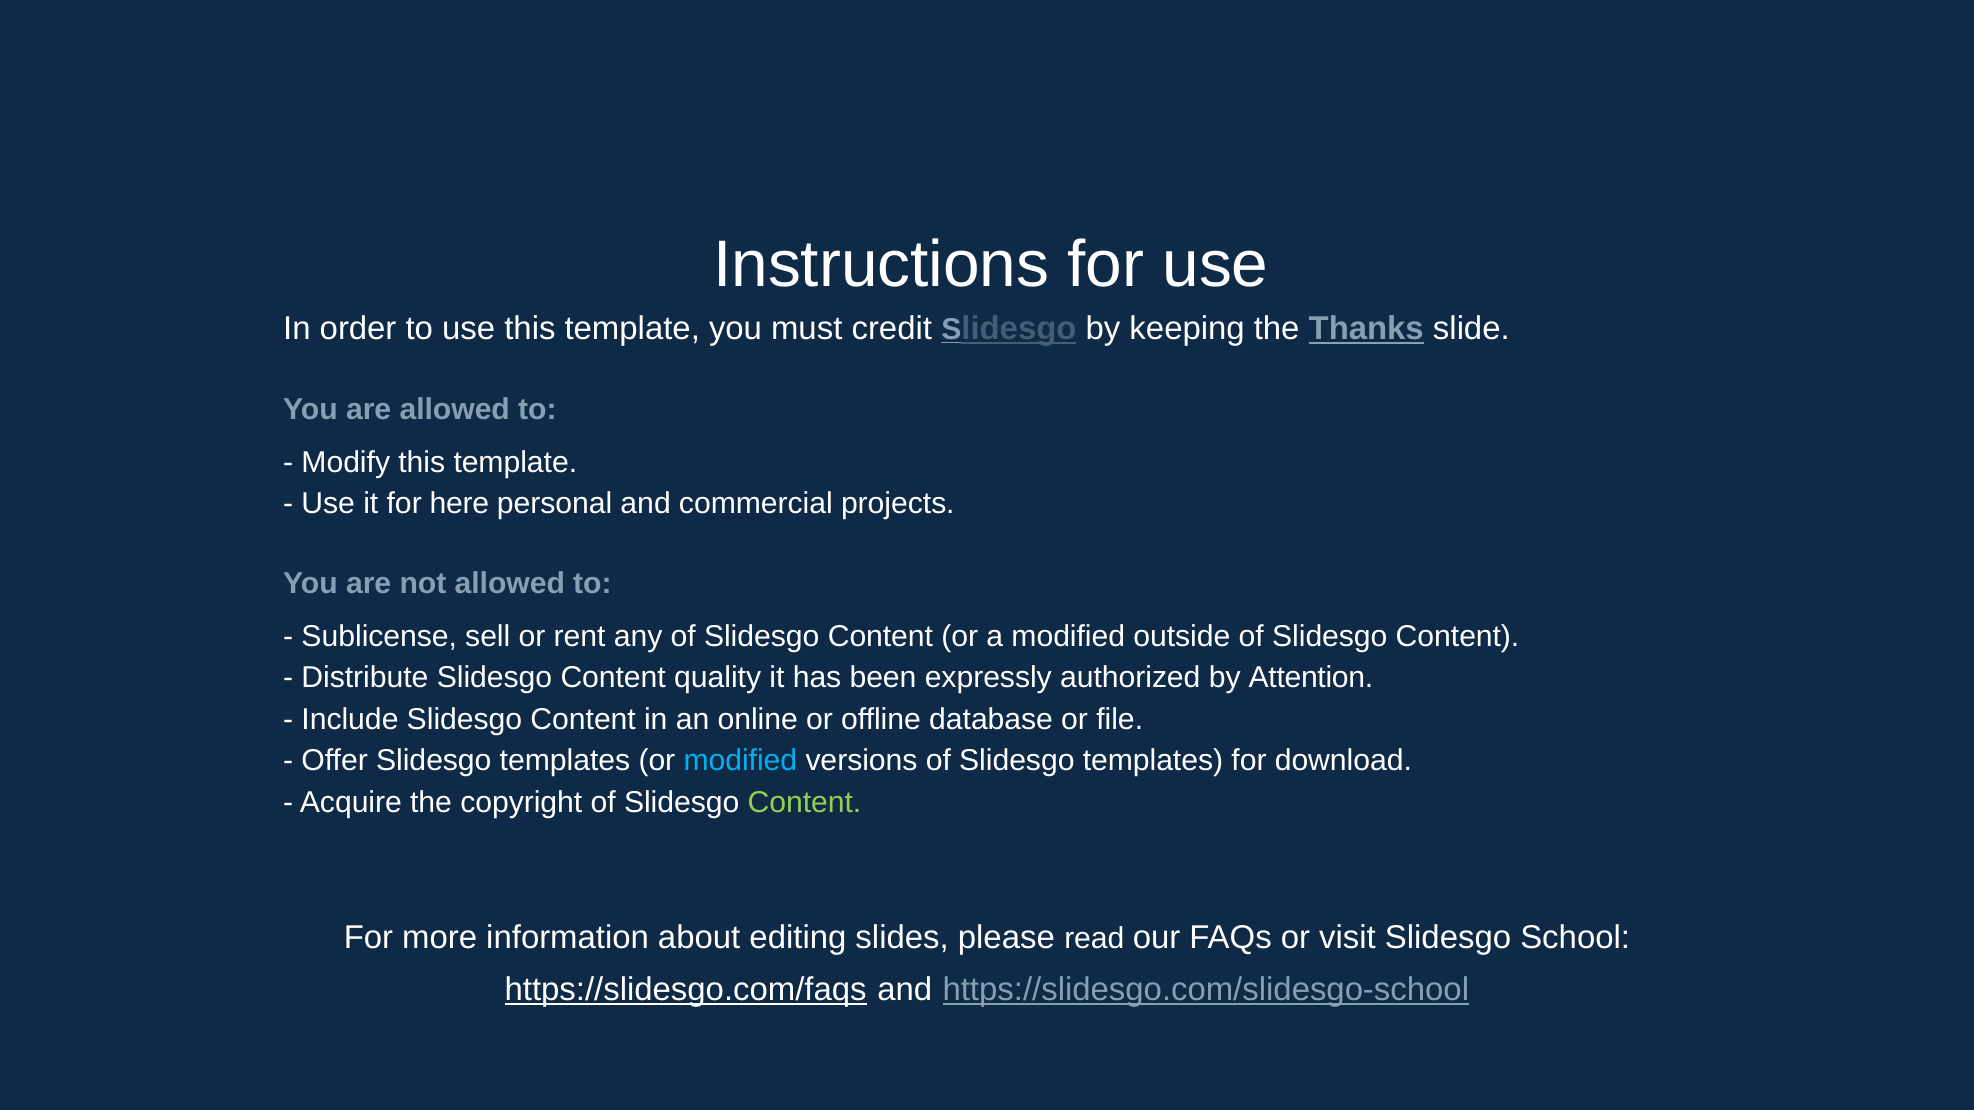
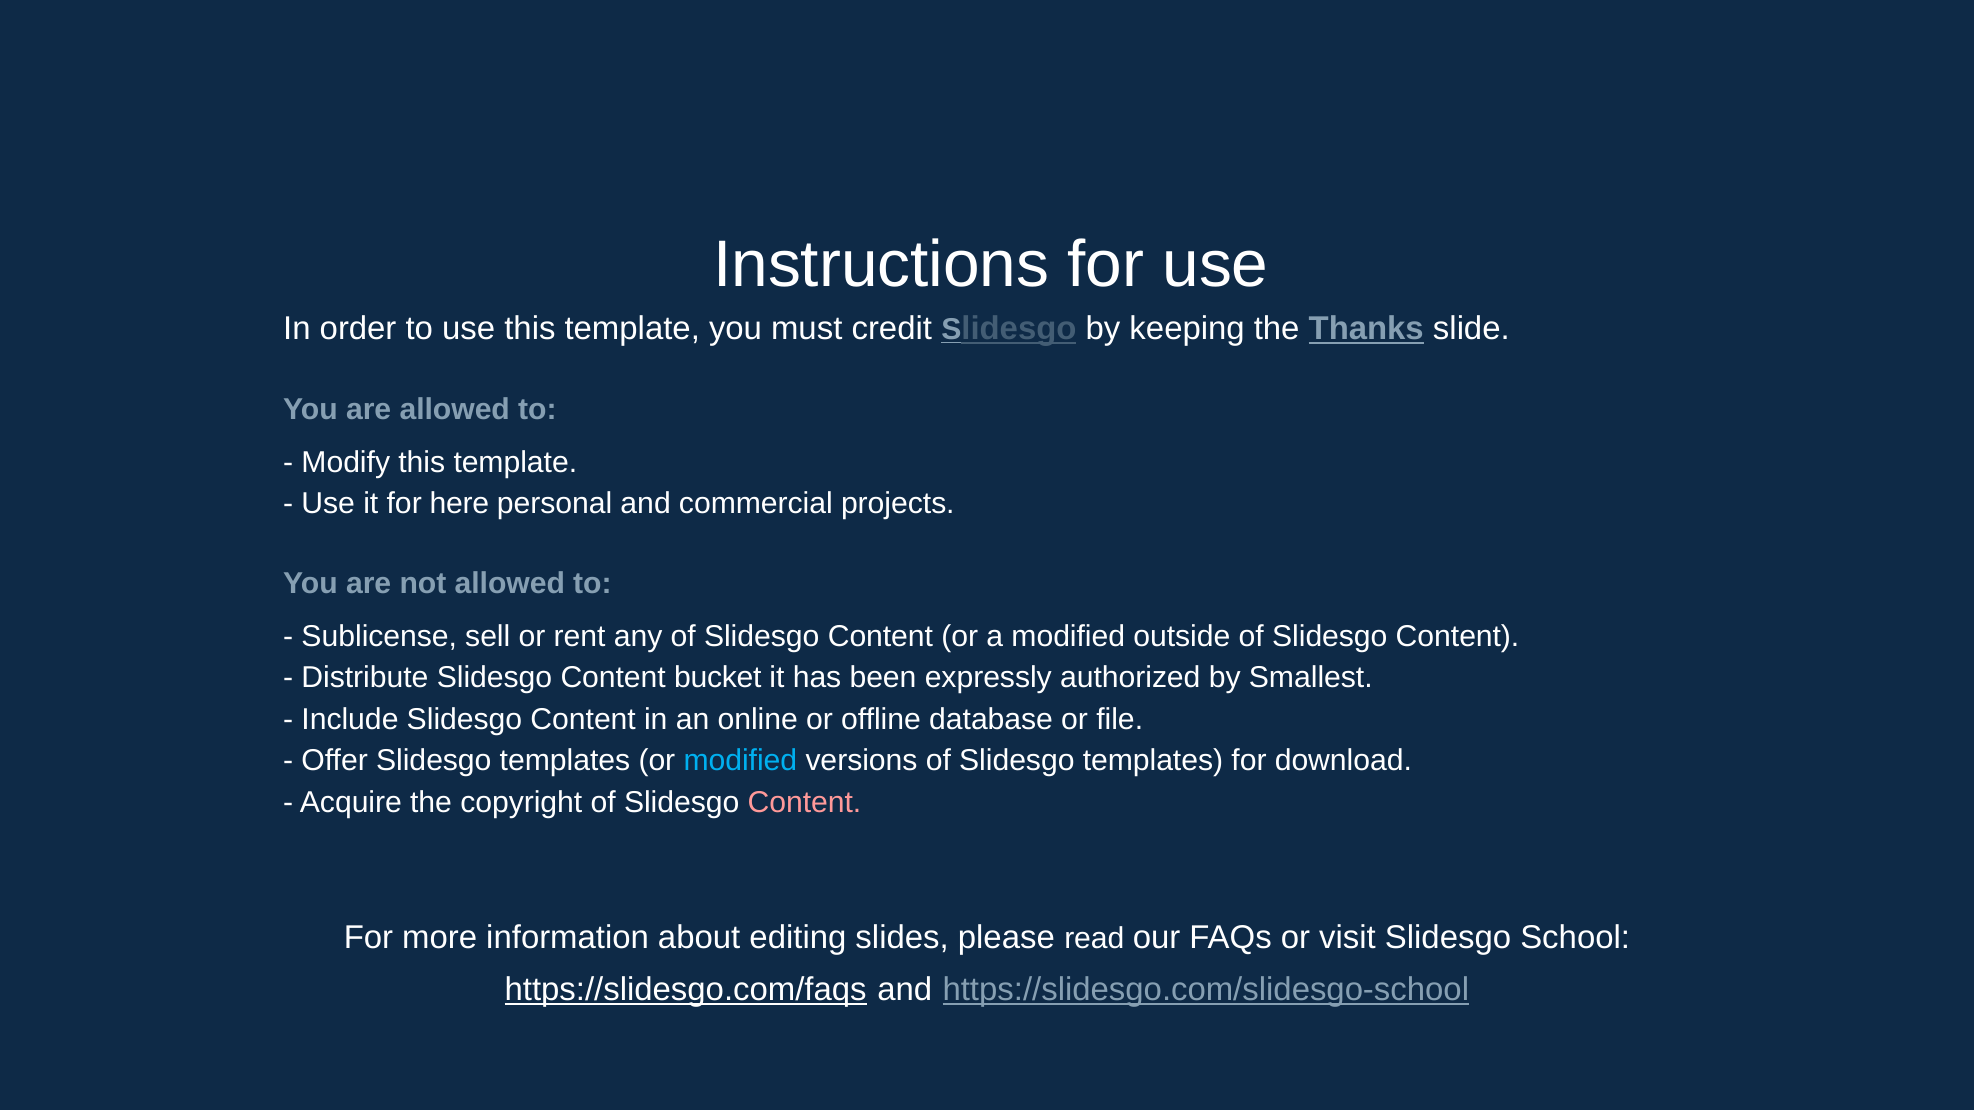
quality: quality -> bucket (718, 678)
Attention: Attention -> Smallest (1311, 678)
Content colour: light green -> pink (804, 803)
